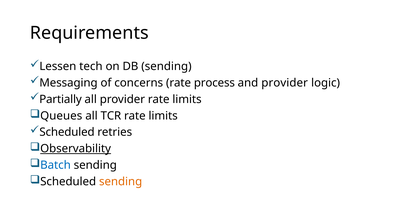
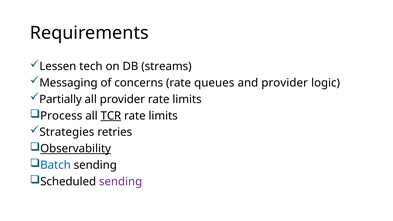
DB sending: sending -> streams (166, 66)
process: process -> queues (214, 83)
Queues: Queues -> Process (61, 116)
TCR underline: none -> present (111, 116)
Scheduled: Scheduled -> Strategies (67, 132)
sending colour: orange -> purple (121, 182)
